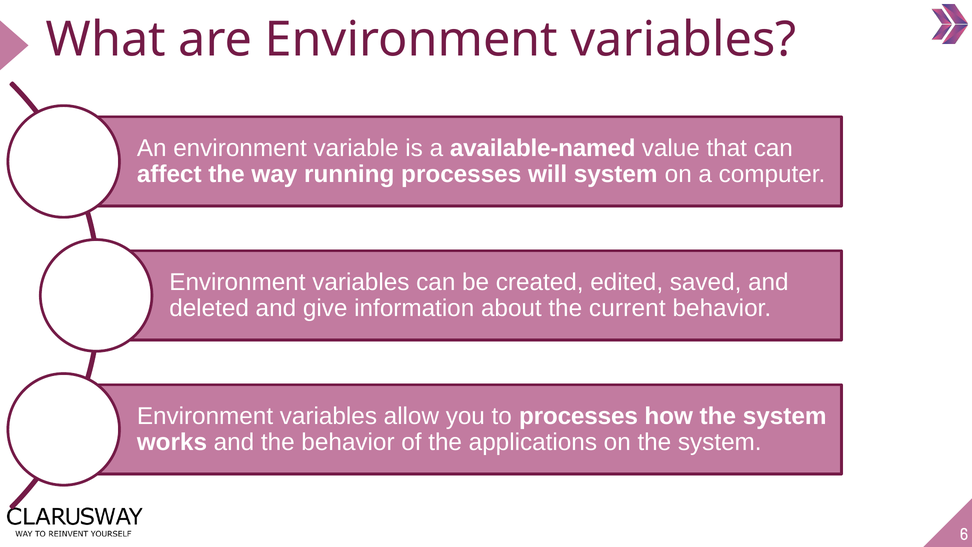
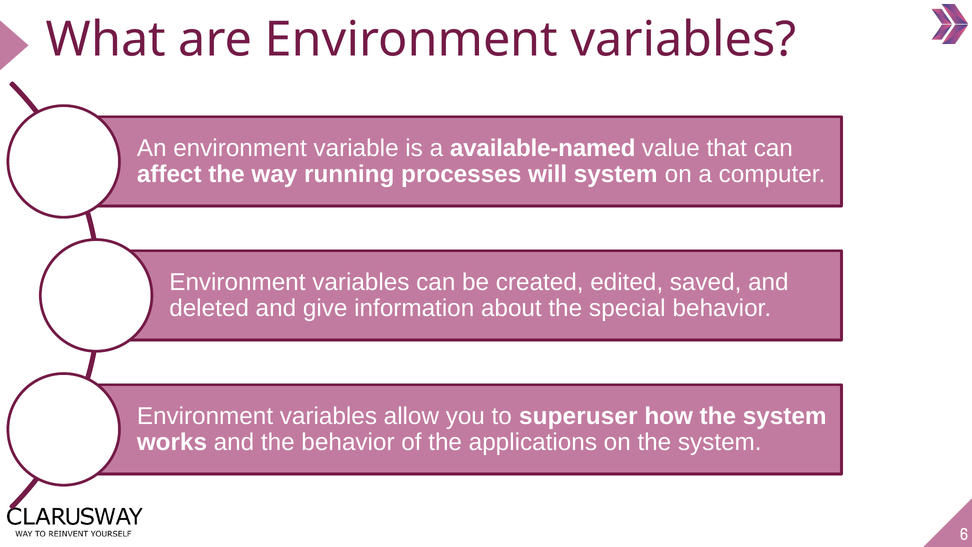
current: current -> special (627, 308)
to processes: processes -> superuser (578, 416)
